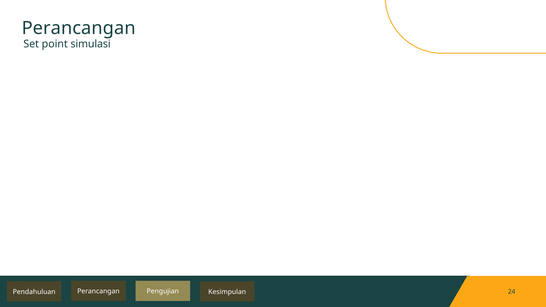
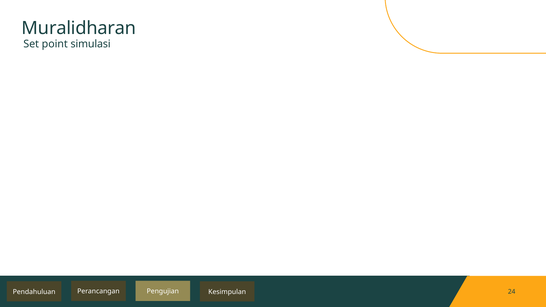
Perancangan: Perancangan -> Muralidharan (79, 28)
